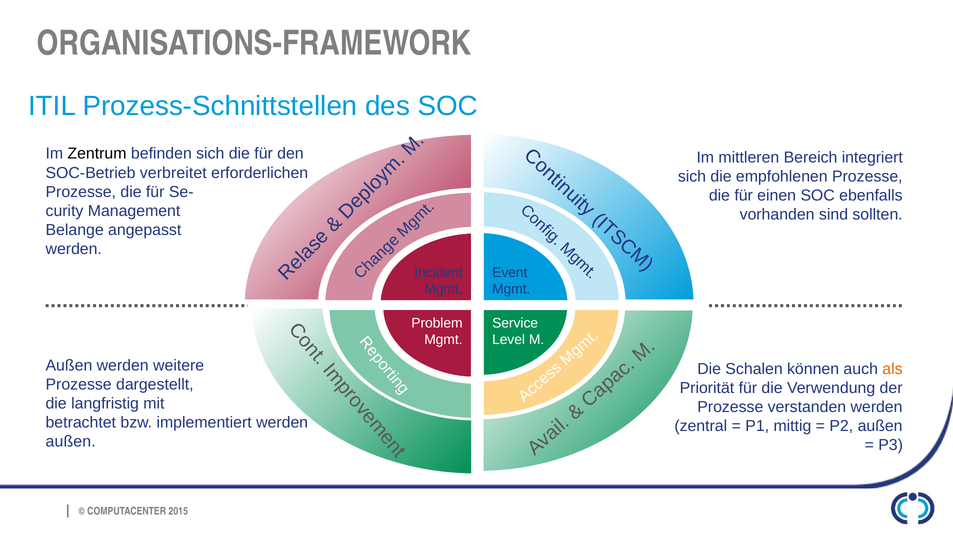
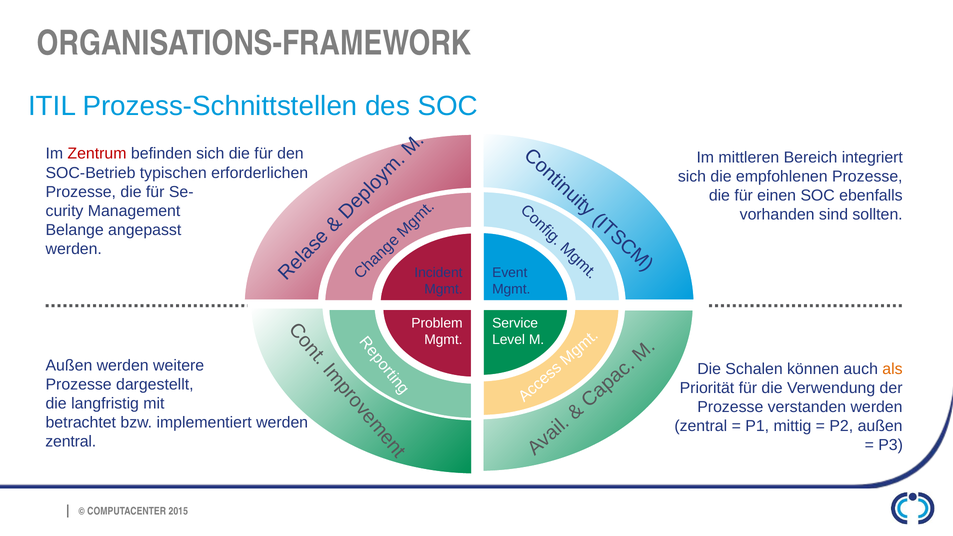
Zentrum colour: black -> red (97, 154)
verbreitet: verbreitet -> typischen (173, 173)
außen: außen -> zentral (71, 442)
